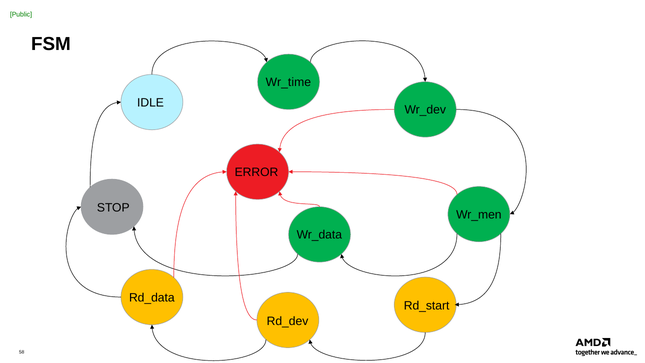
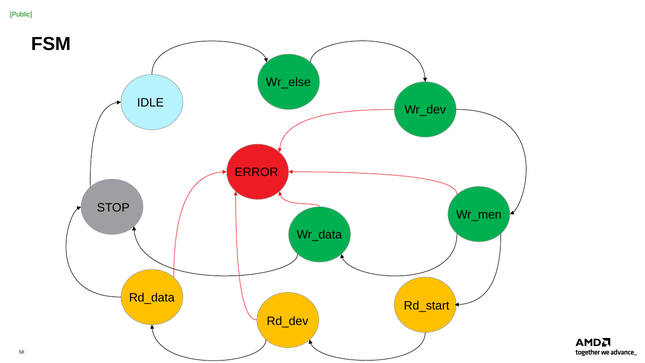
Wr_time: Wr_time -> Wr_else (288, 82)
